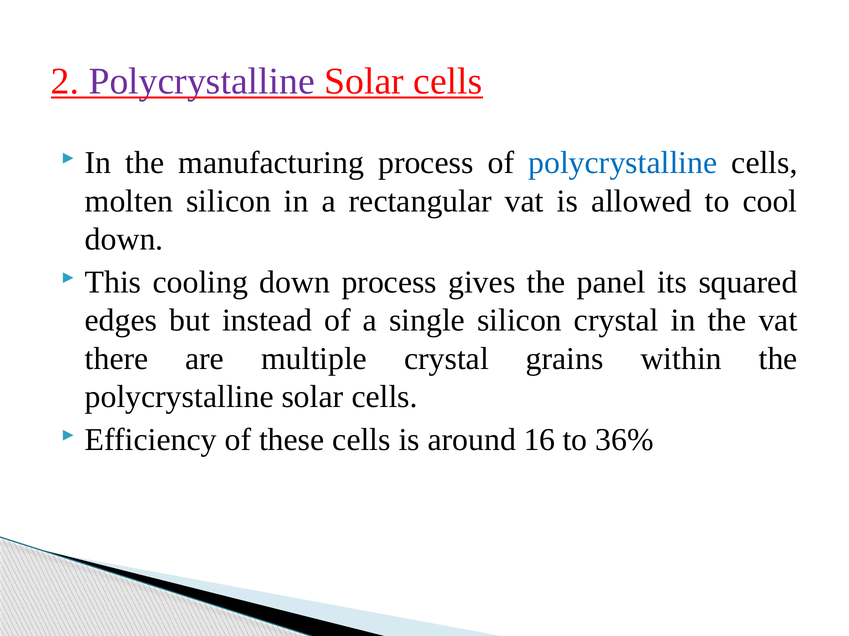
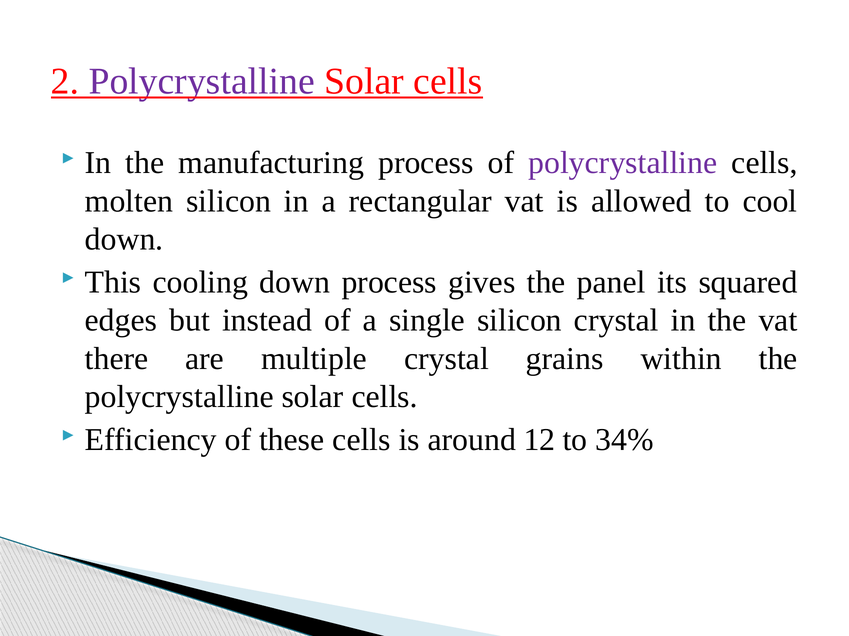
polycrystalline colour: blue -> purple (623, 163)
16: 16 -> 12 (540, 440)
36%: 36% -> 34% (625, 440)
